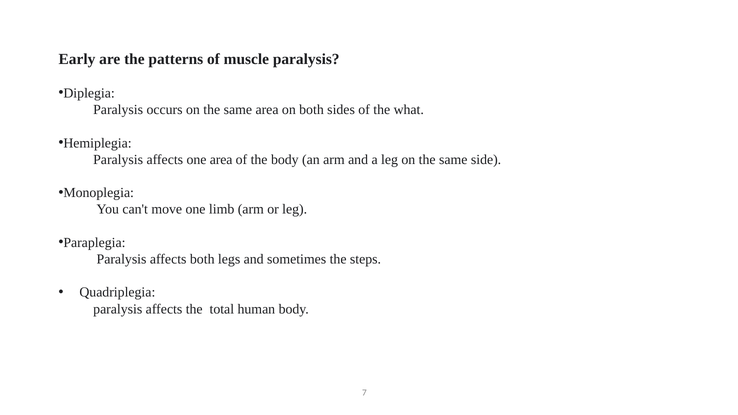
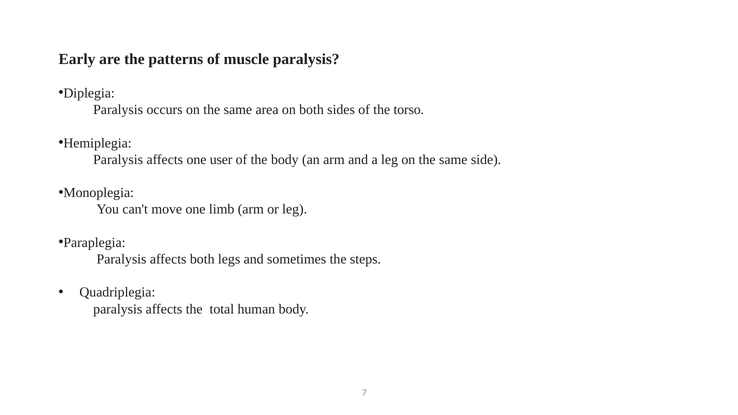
what: what -> torso (409, 110)
one area: area -> user (221, 160)
